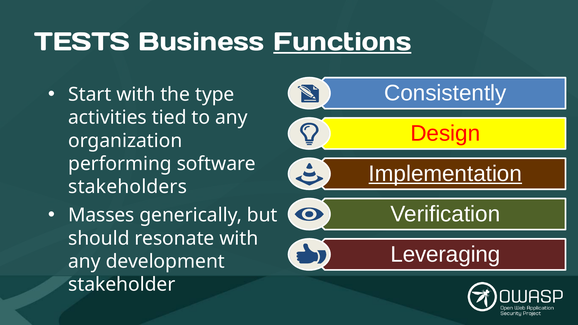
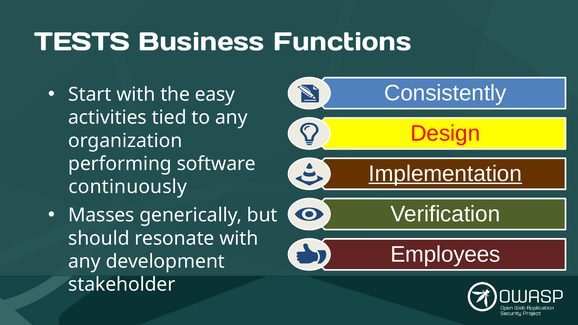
Functions underline: present -> none (342, 42)
type: type -> easy (215, 95)
stakeholders: stakeholders -> continuously (128, 187)
Leveraging: Leveraging -> Employees (445, 254)
